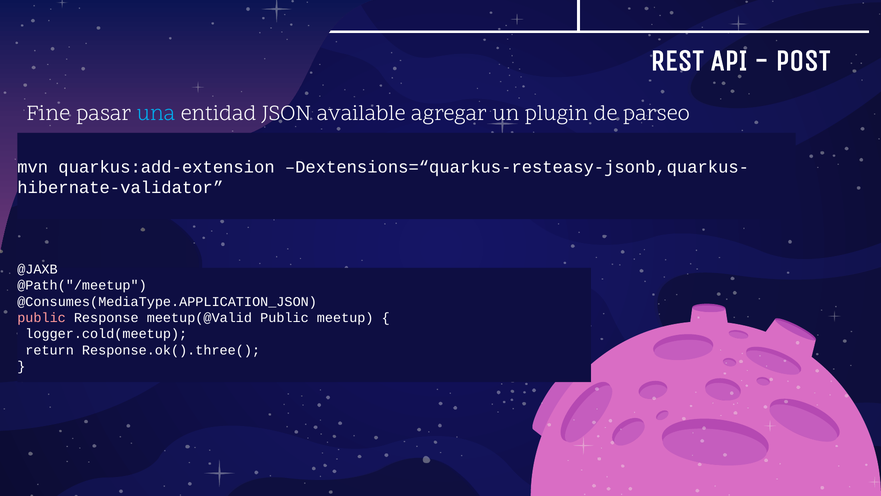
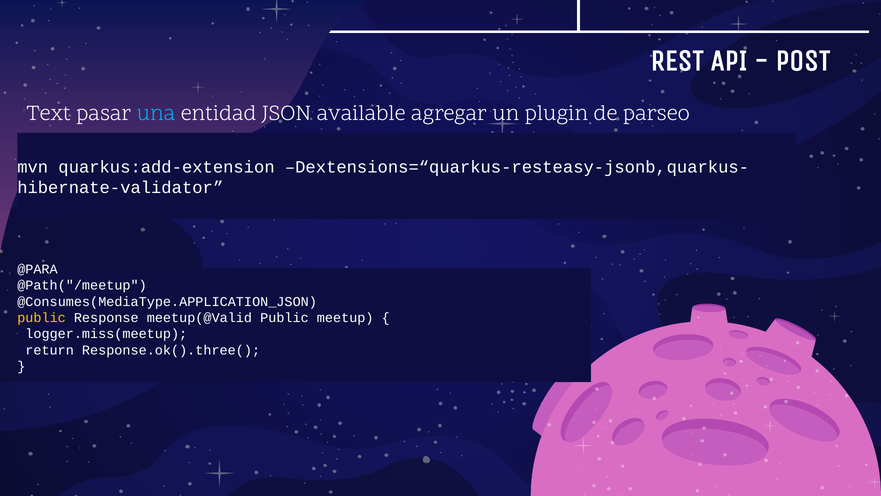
Fine: Fine -> Text (48, 113)
@JAXB: @JAXB -> @PARA (37, 269)
public colour: pink -> yellow (42, 318)
logger.cold(meetup: logger.cold(meetup -> logger.miss(meetup (106, 334)
